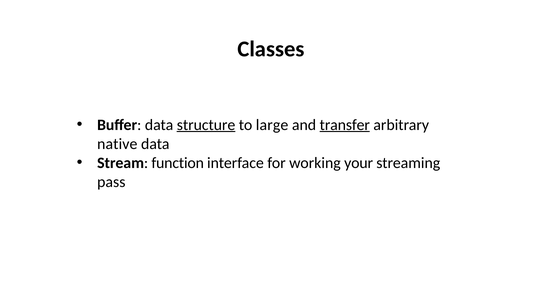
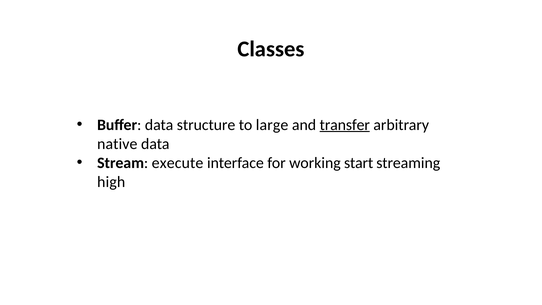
structure underline: present -> none (206, 125)
function: function -> execute (178, 163)
your: your -> start (359, 163)
pass: pass -> high (111, 182)
